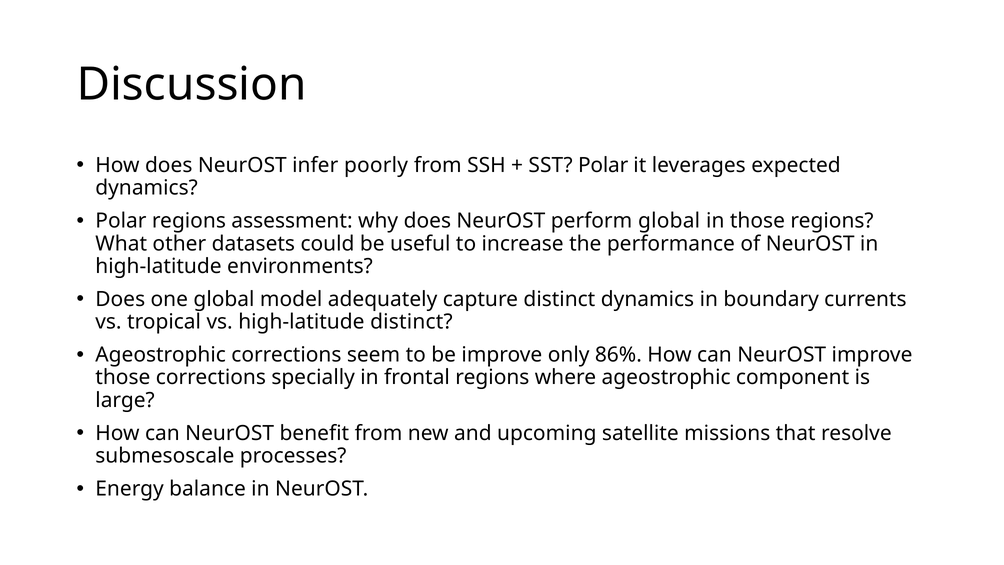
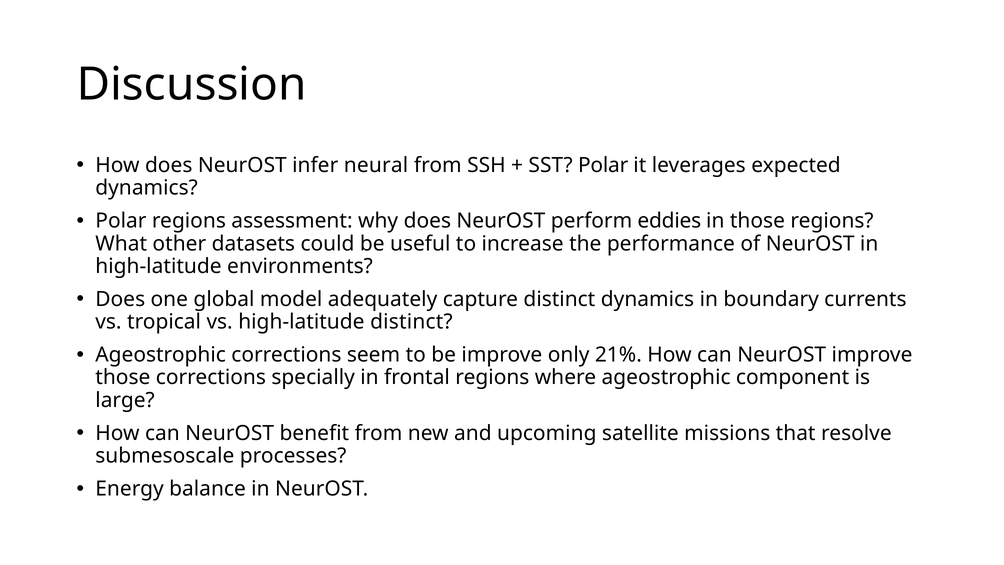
poorly: poorly -> neural (376, 165)
perform global: global -> eddies (669, 221)
86%: 86% -> 21% (618, 355)
